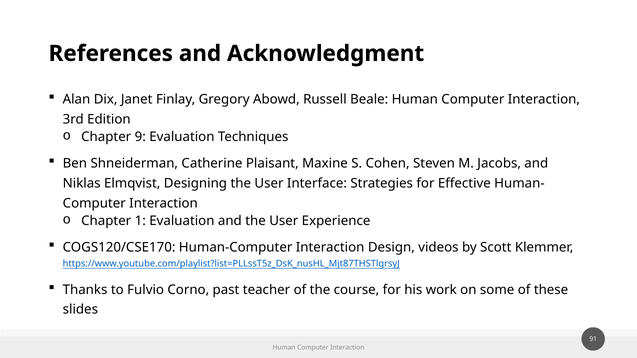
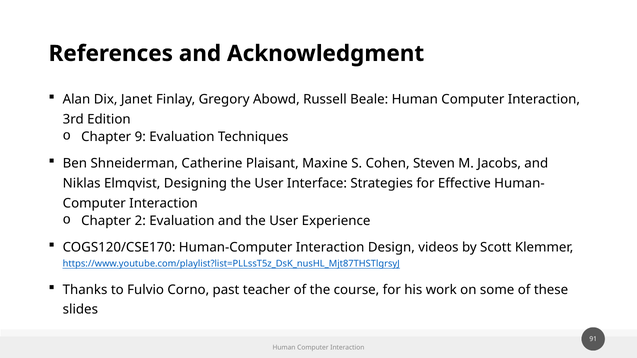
1: 1 -> 2 (140, 221)
